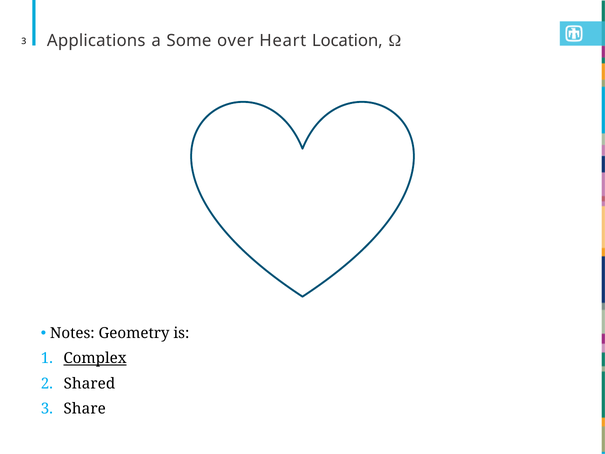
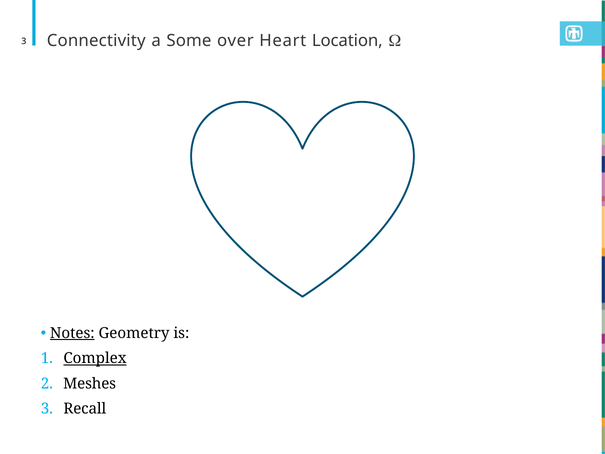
Applications: Applications -> Connectivity (96, 40)
Notes underline: none -> present (72, 333)
Shared: Shared -> Meshes (90, 383)
Share: Share -> Recall (85, 409)
